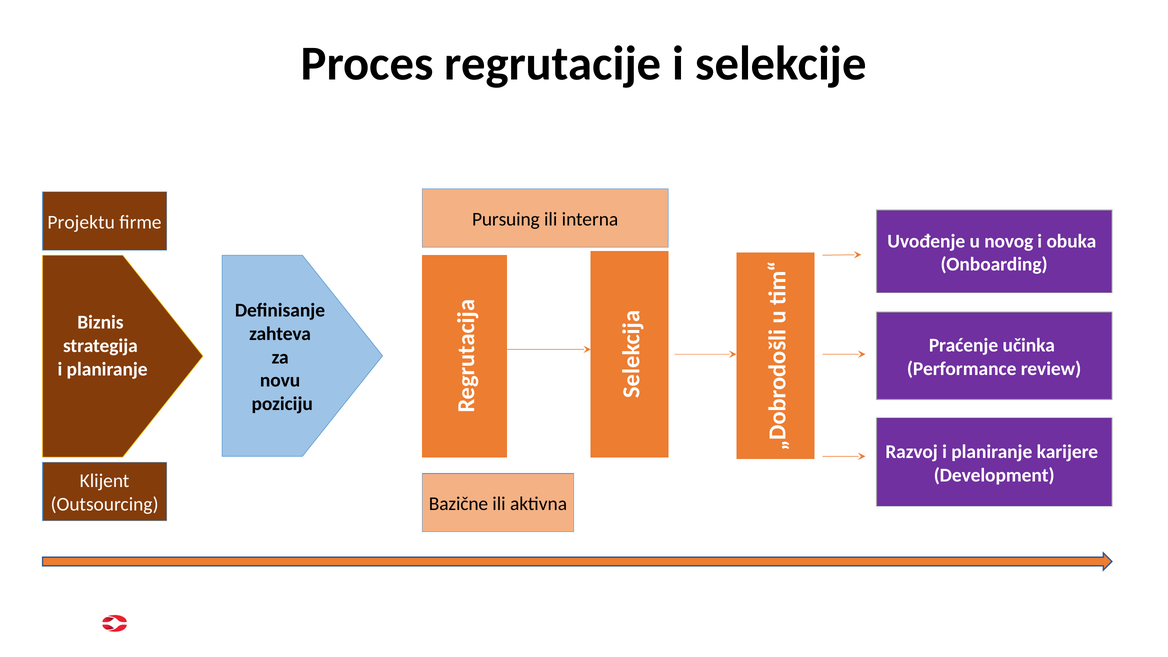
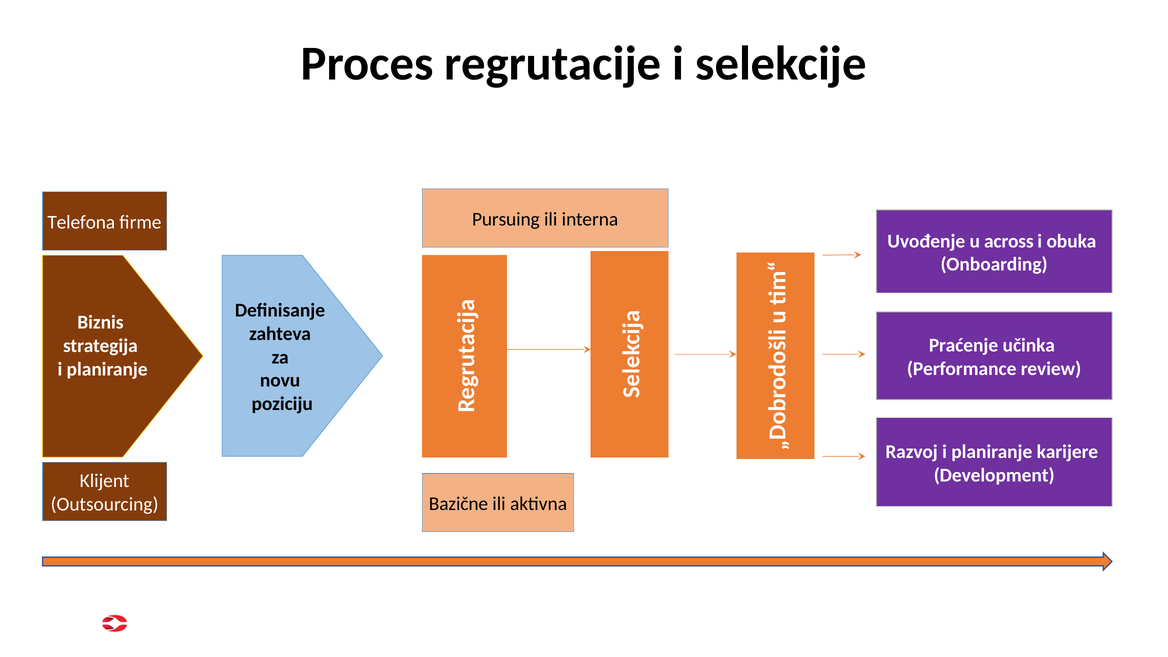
Projektu: Projektu -> Telefona (81, 222)
novog: novog -> across (1009, 241)
